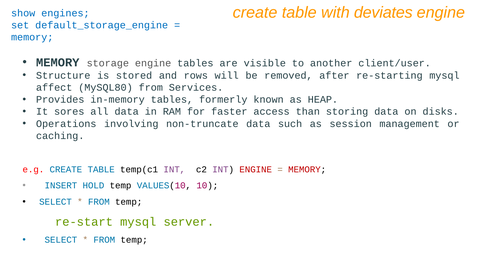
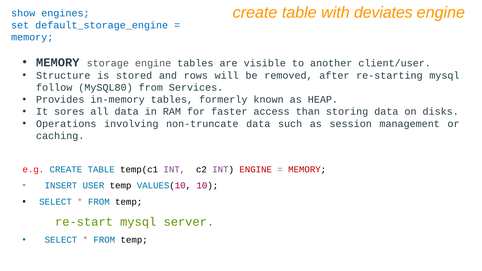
affect: affect -> follow (54, 88)
HOLD: HOLD -> USER (93, 186)
